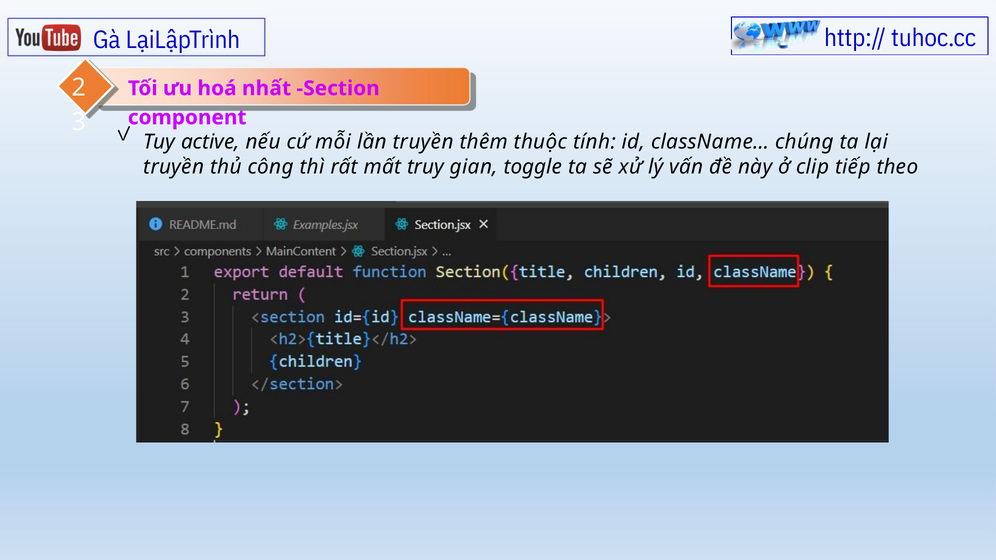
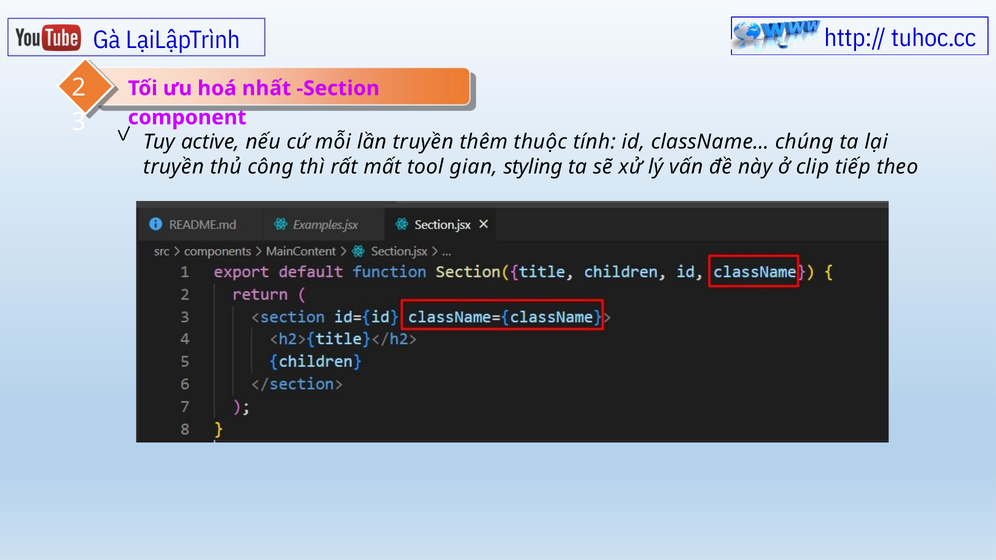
truy: truy -> tool (425, 167)
toggle: toggle -> styling (533, 167)
